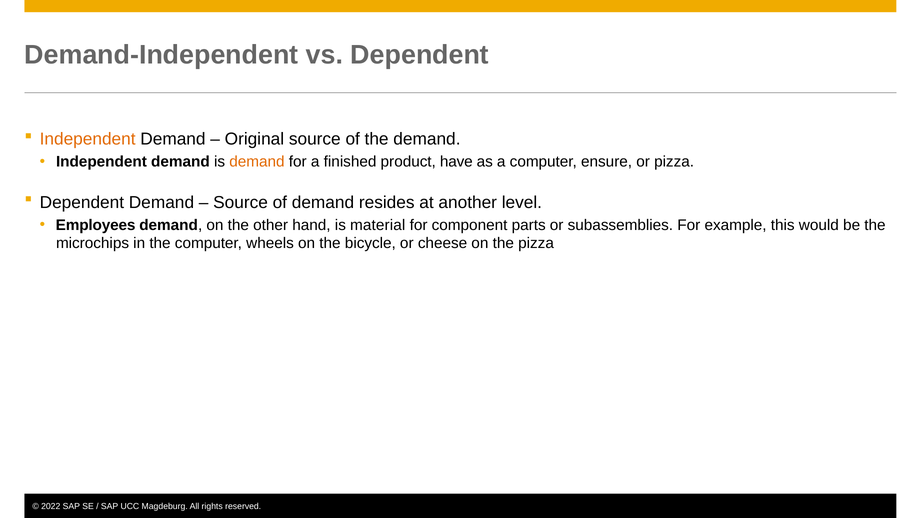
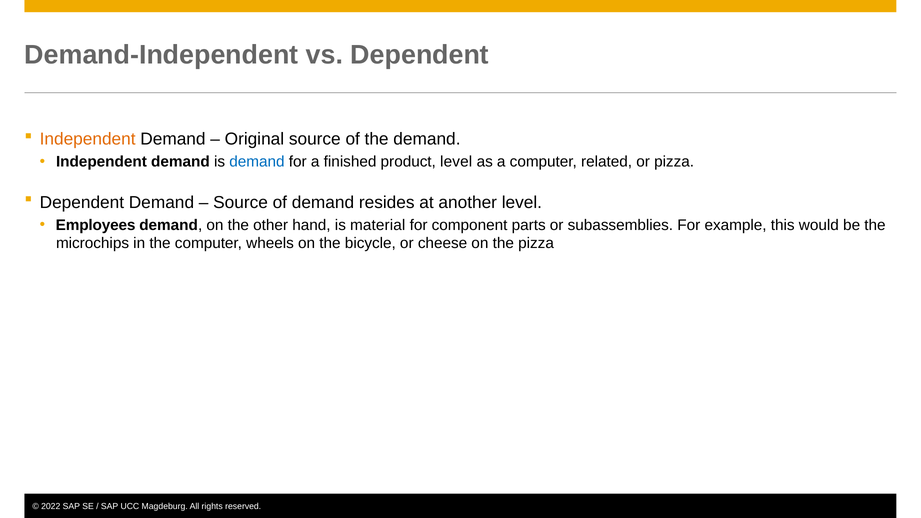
demand colour: orange -> blue (257, 162)
product have: have -> level (456, 162)
ensure: ensure -> related (607, 162)
